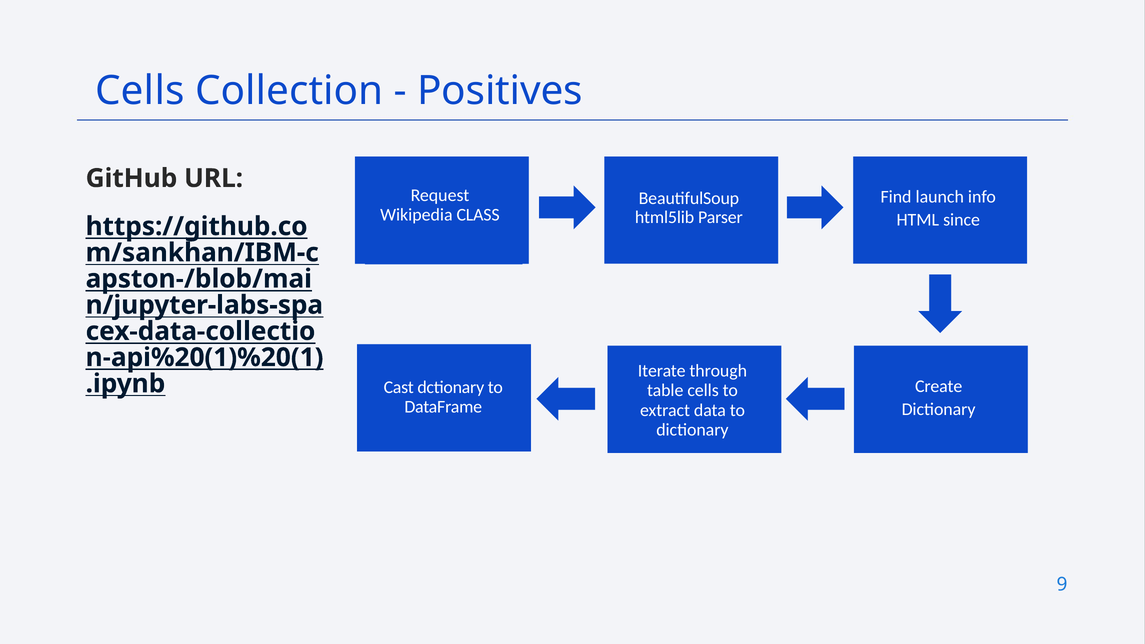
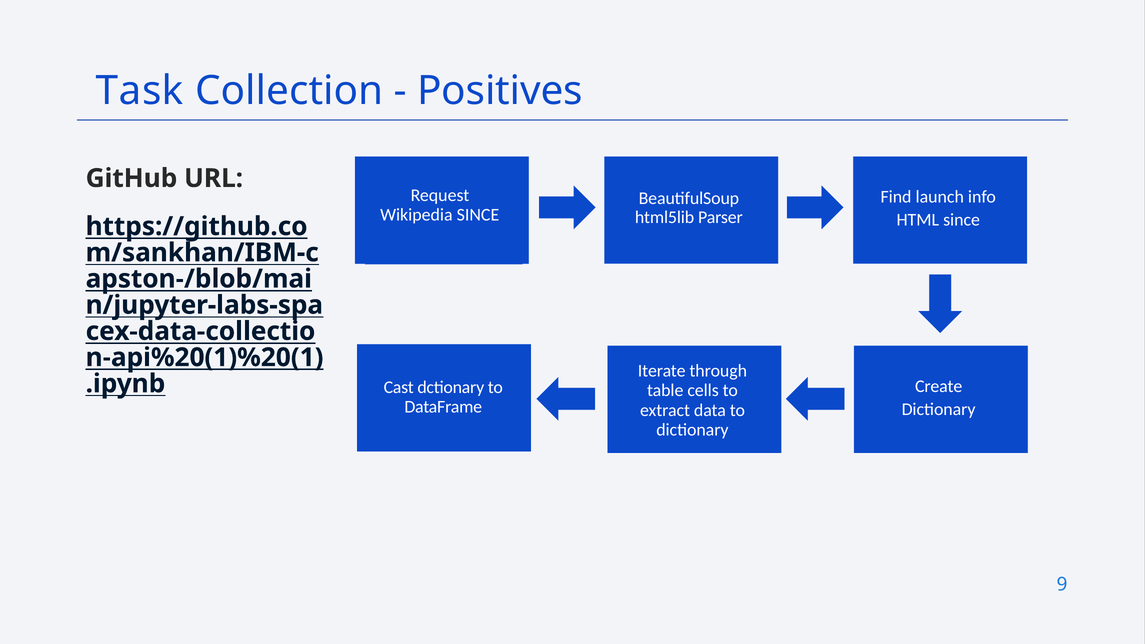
Cells: Cells -> Task (140, 91)
Wikipedia CLASS: CLASS -> SINCE (478, 215)
